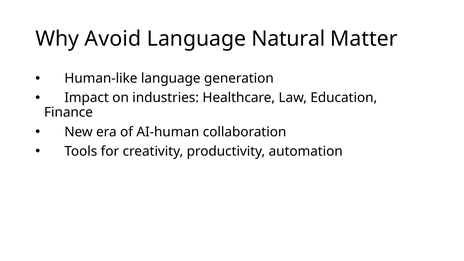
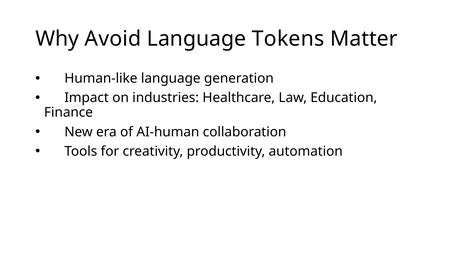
Natural: Natural -> Tokens (288, 39)
